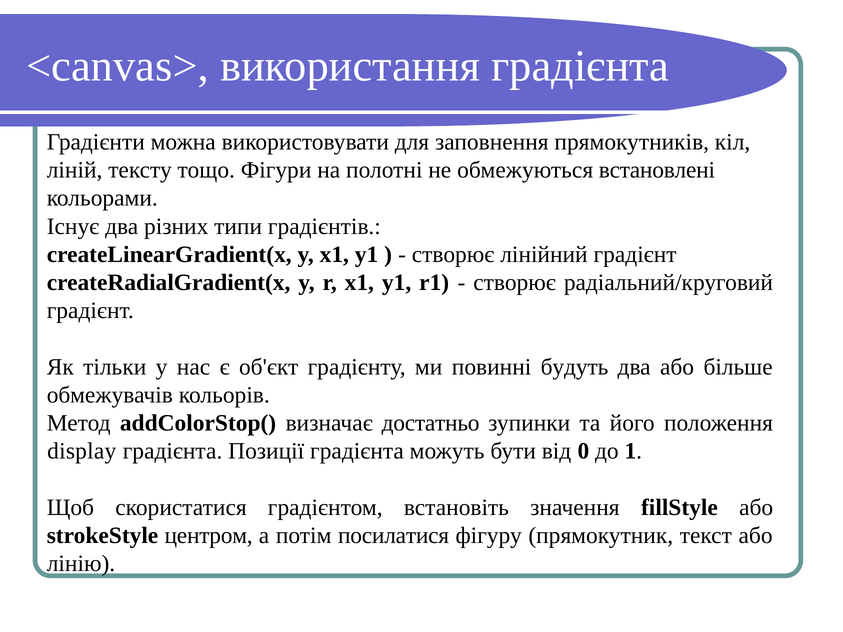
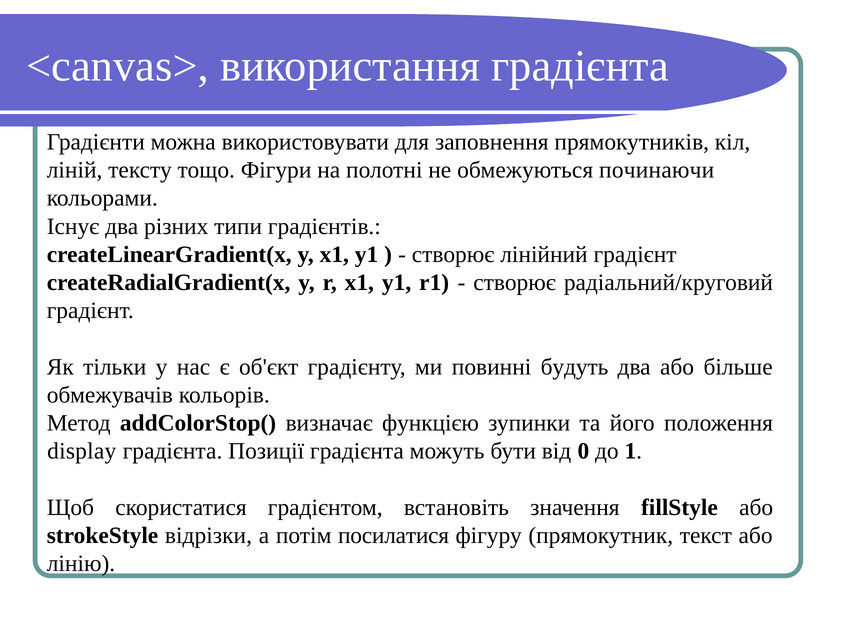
встановлені: встановлені -> починаючи (657, 170)
достатньо: достатньо -> функцією (431, 423)
центром: центром -> відрізки (208, 536)
